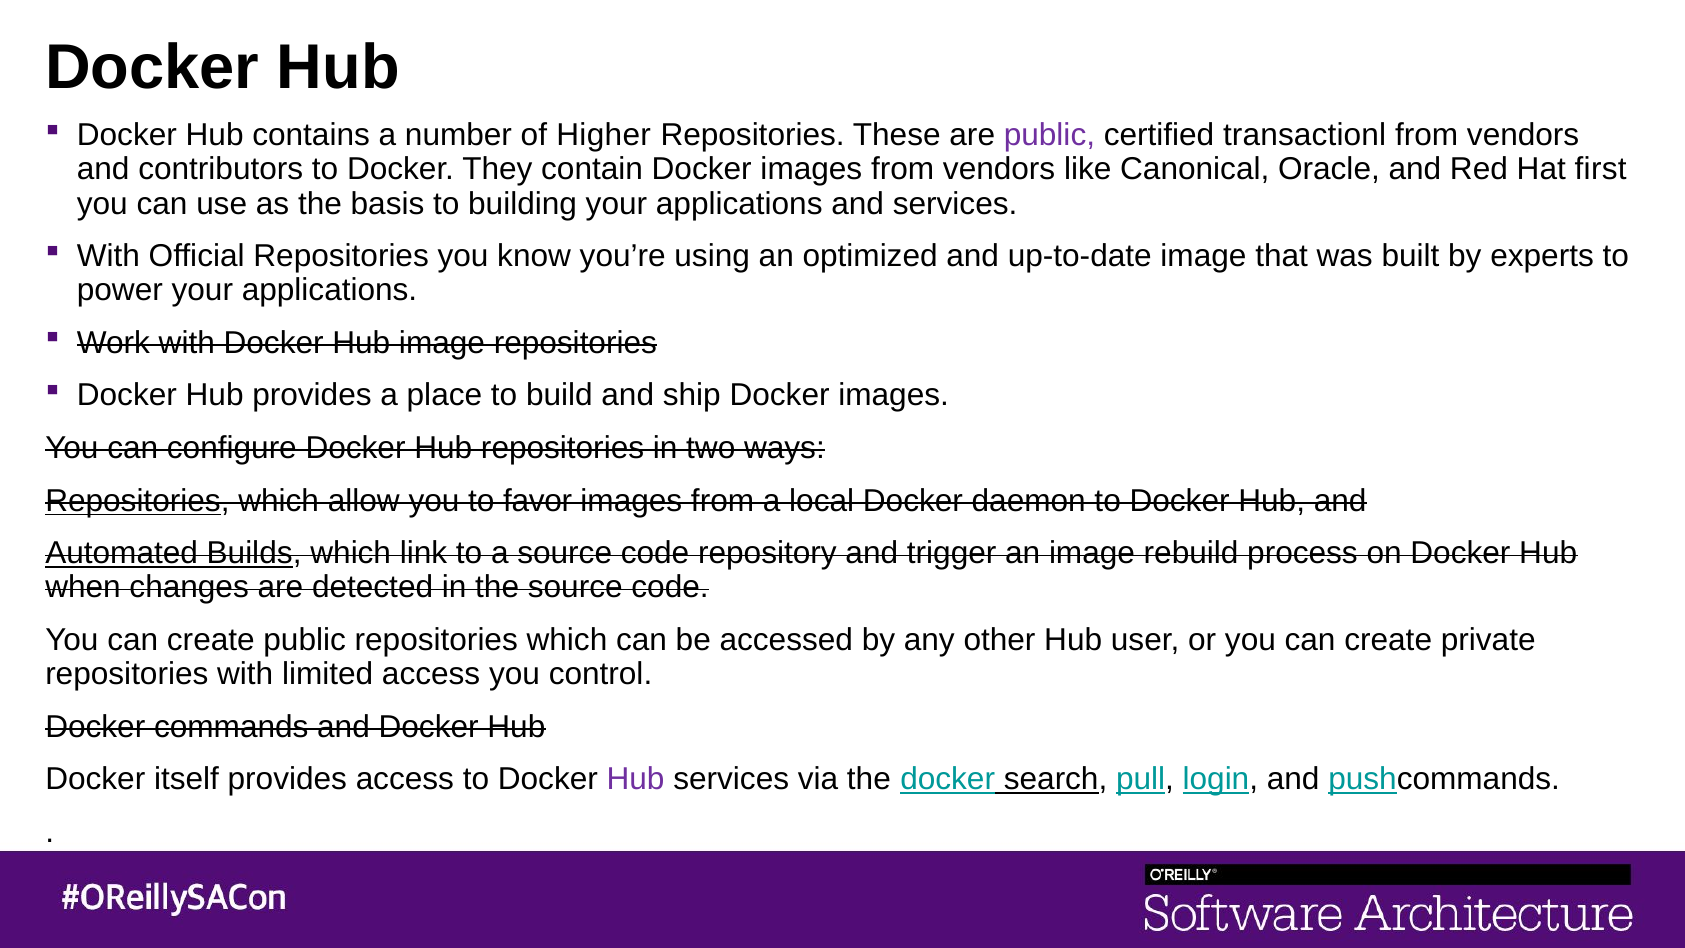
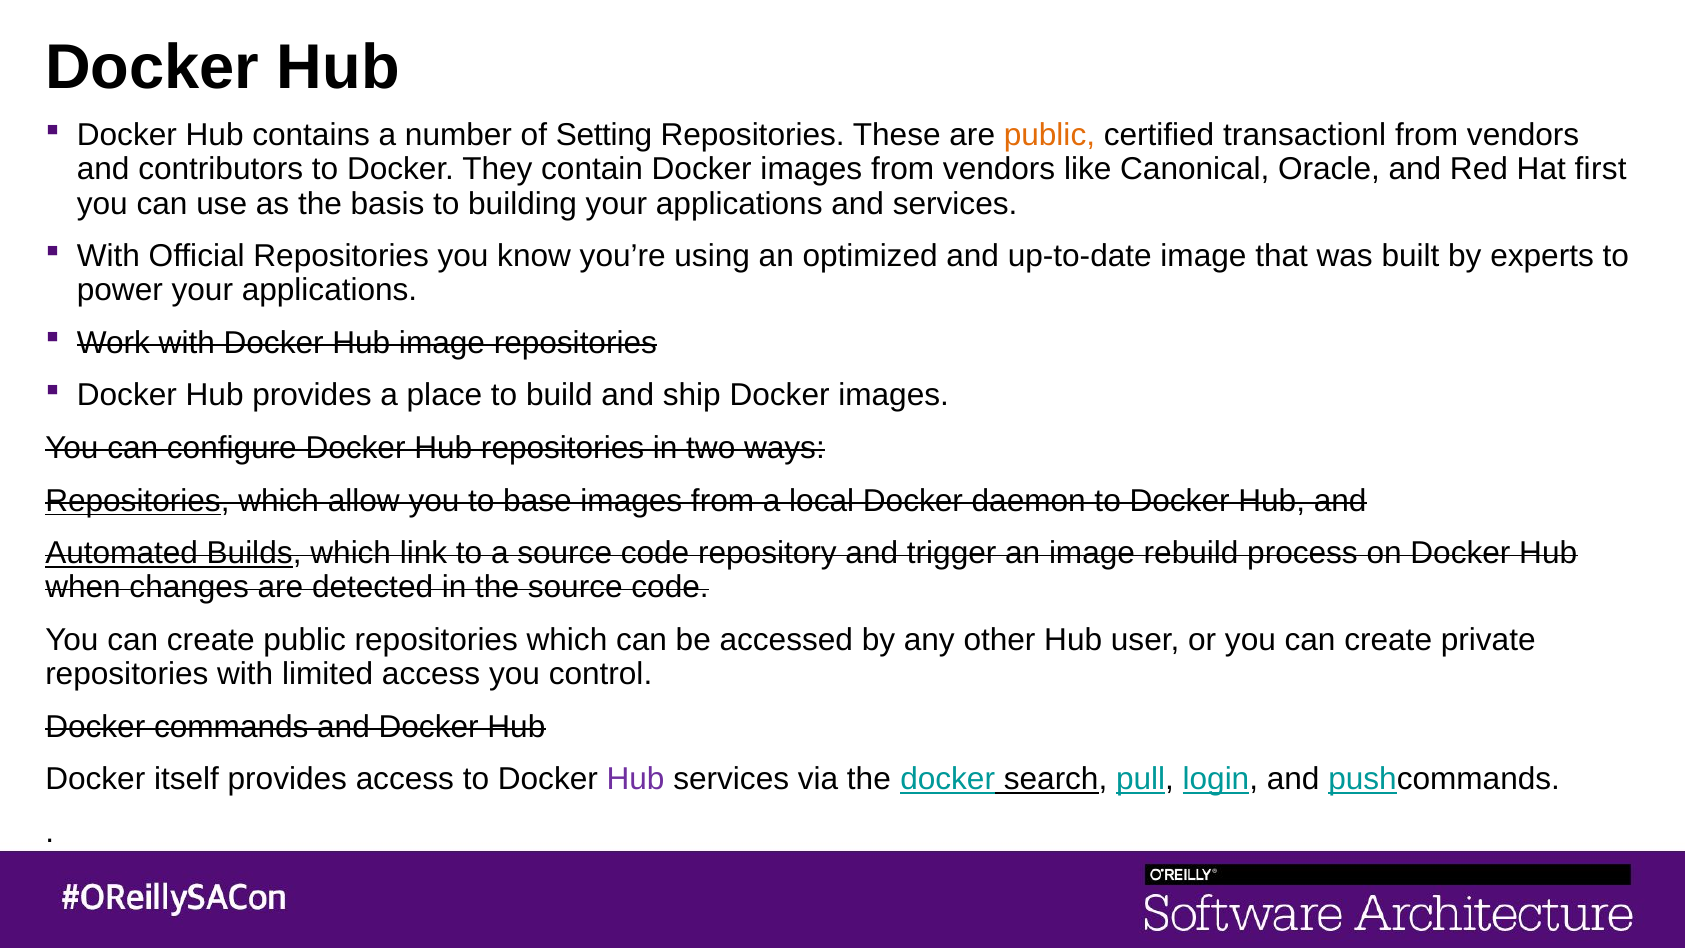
Higher: Higher -> Setting (604, 135)
public colour: purple -> orange (1049, 135)
favor: favor -> base (537, 501)
